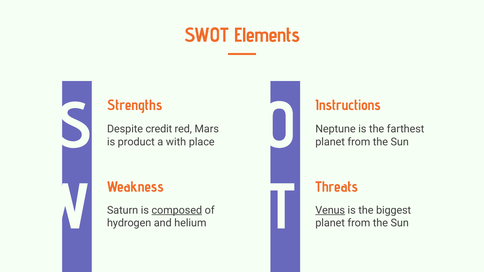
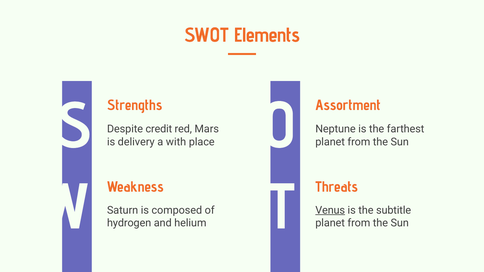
Instructions: Instructions -> Assortment (348, 105)
product: product -> delivery (136, 142)
composed underline: present -> none (177, 210)
biggest: biggest -> subtitle (394, 210)
